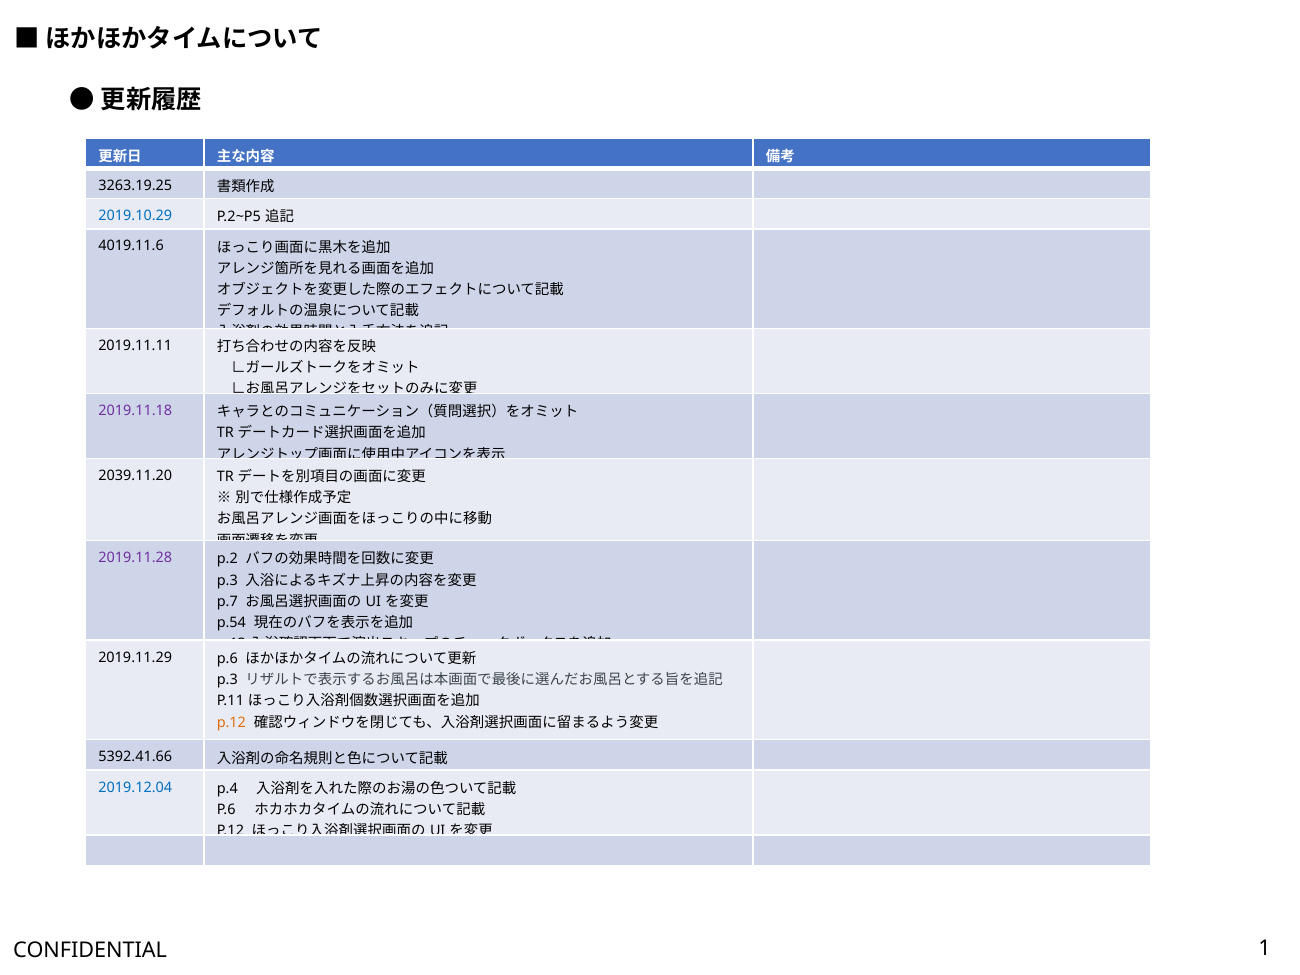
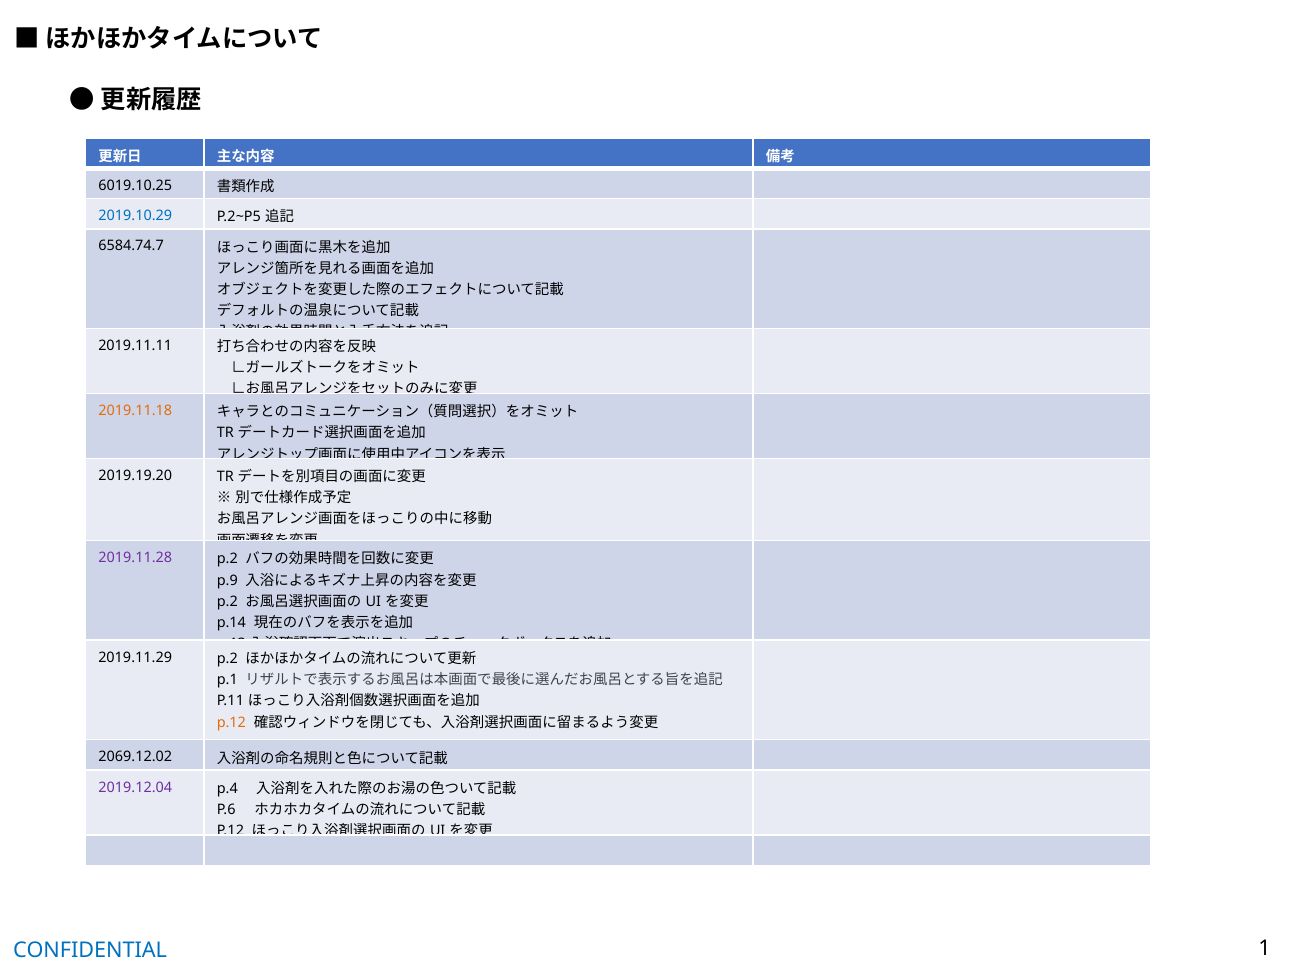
3263.19.25: 3263.19.25 -> 6019.10.25 (135, 186)
4019.11.6: 4019.11.6 -> 6584.74.7 (131, 246)
2019.11.18 colour: purple -> orange (135, 411)
2039.11.20: 2039.11.20 -> 2019.19.20 (135, 476)
p.3: p.3 -> p.9 (227, 580)
p.7: p.7 -> p.2 (227, 602)
p.54: p.54 -> p.14 (231, 623)
2019.11.29 p.6: p.6 -> p.2 (227, 659)
p.3: p.3 -> p.1 (227, 680)
5392.41.66: 5392.41.66 -> 2069.12.02 (135, 757)
2019.12.04 colour: blue -> purple (135, 787)
CONFIDENTIAL colour: black -> blue (90, 951)
